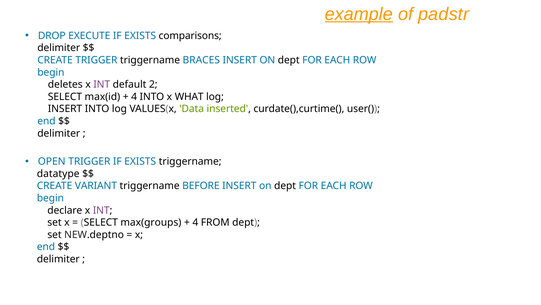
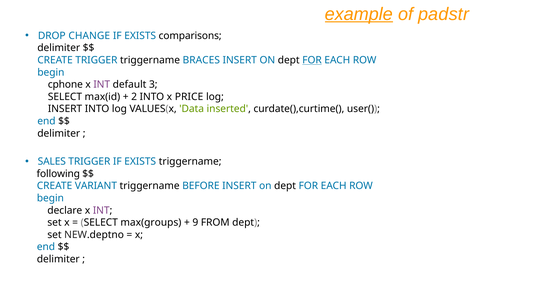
EXECUTE: EXECUTE -> CHANGE (89, 36)
FOR underline: none -> present (312, 60)
deletes: deletes -> cphone (65, 84)
2: 2 -> 3 (153, 84)
4: 4 -> 2 (134, 97)
WHAT: WHAT -> PRICE (189, 97)
OPEN: OPEN -> SALES (52, 161)
datatype: datatype -> following (58, 173)
4: 4 -> 9 (195, 222)
